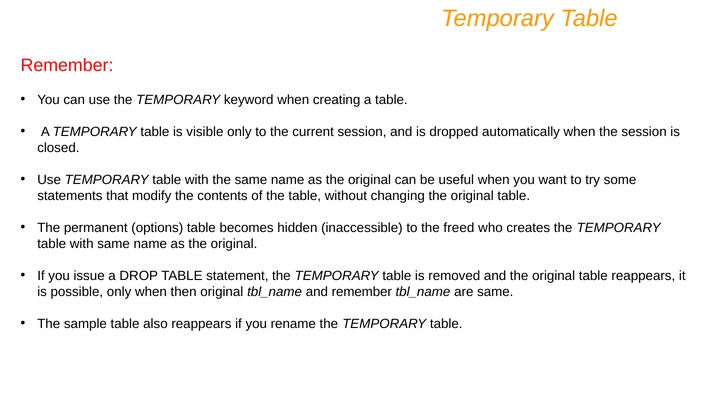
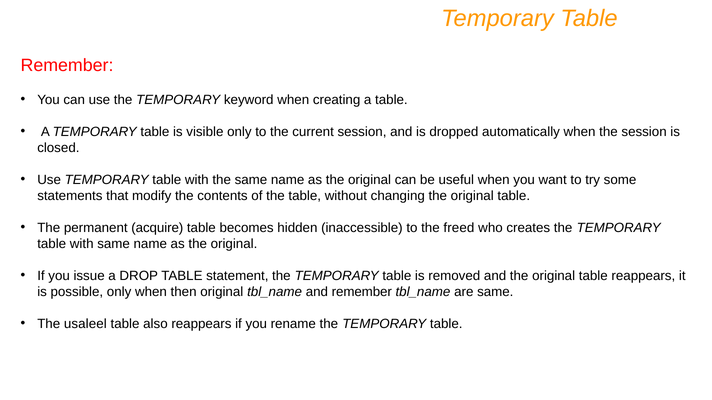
options: options -> acquire (157, 228)
sample: sample -> usaleel (85, 324)
